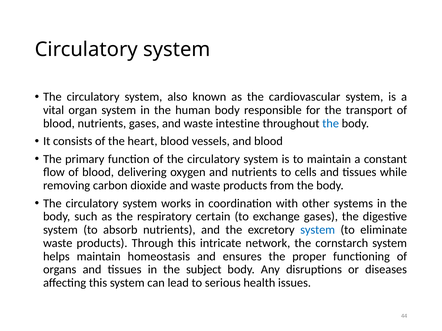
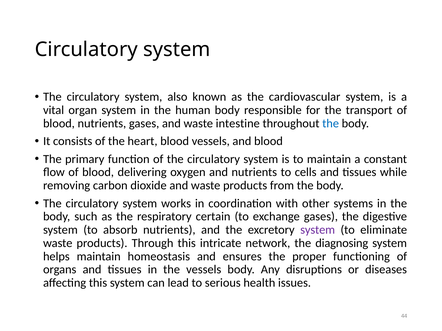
system colour: blue -> purple (318, 230)
cornstarch: cornstarch -> diagnosing (342, 243)
the subject: subject -> vessels (204, 270)
